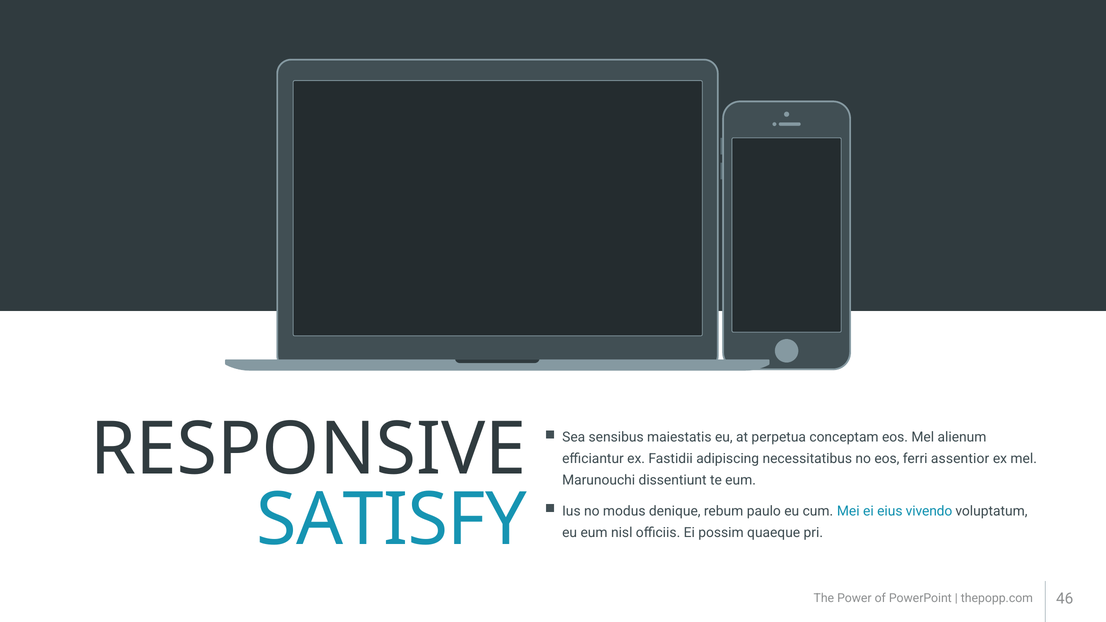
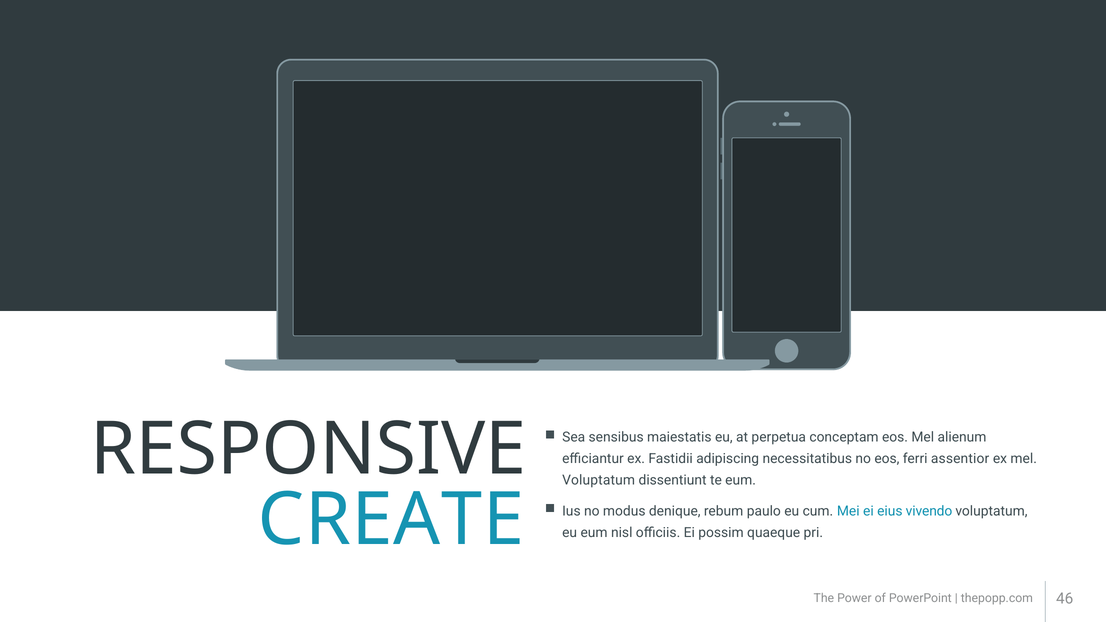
Marunouchi: Marunouchi -> Voluptatum (599, 480)
SATISFY: SATISFY -> CREATE (391, 520)
